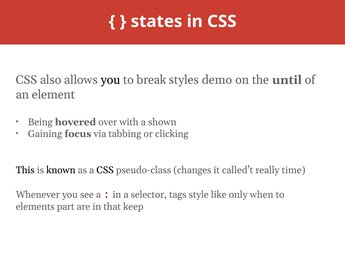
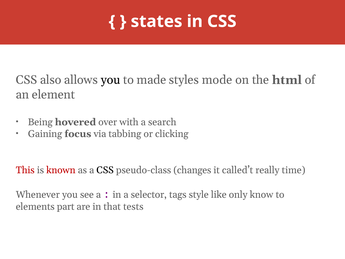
break: break -> made (151, 80)
demo: demo -> mode (217, 80)
until: until -> html (287, 80)
shown: shown -> search (162, 122)
This colour: black -> red (25, 170)
known colour: black -> red (61, 170)
when: when -> know (262, 195)
keep: keep -> tests (133, 206)
